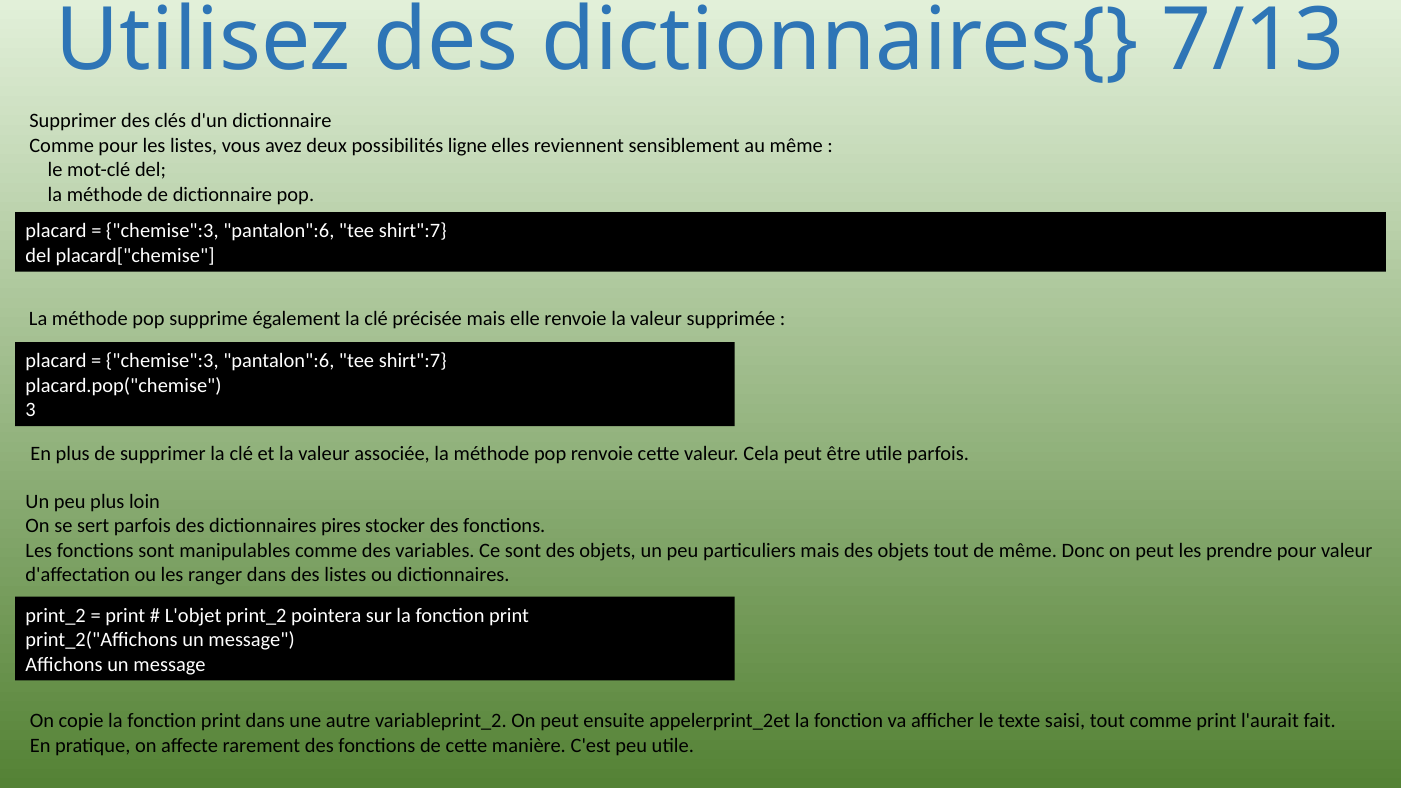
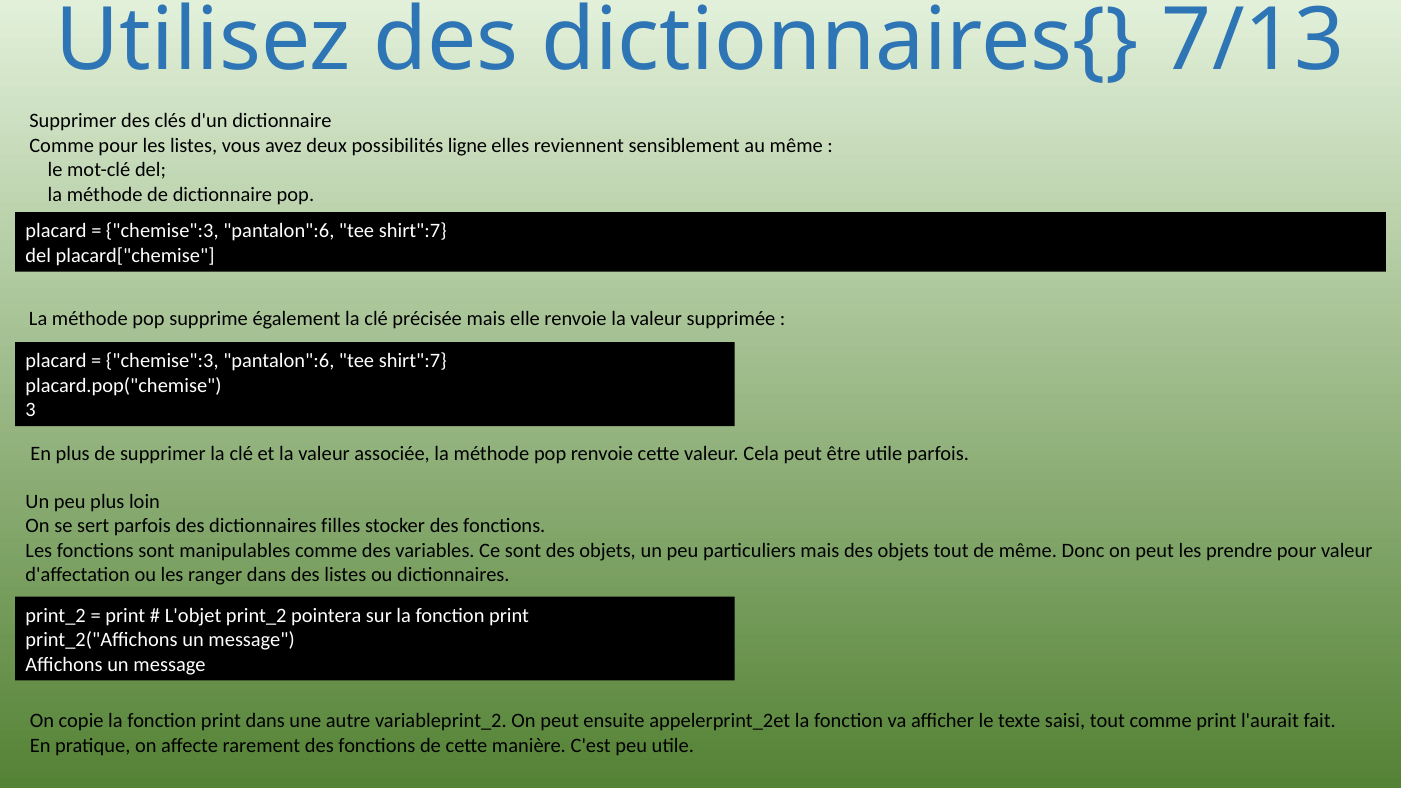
pires: pires -> filles (341, 526)
